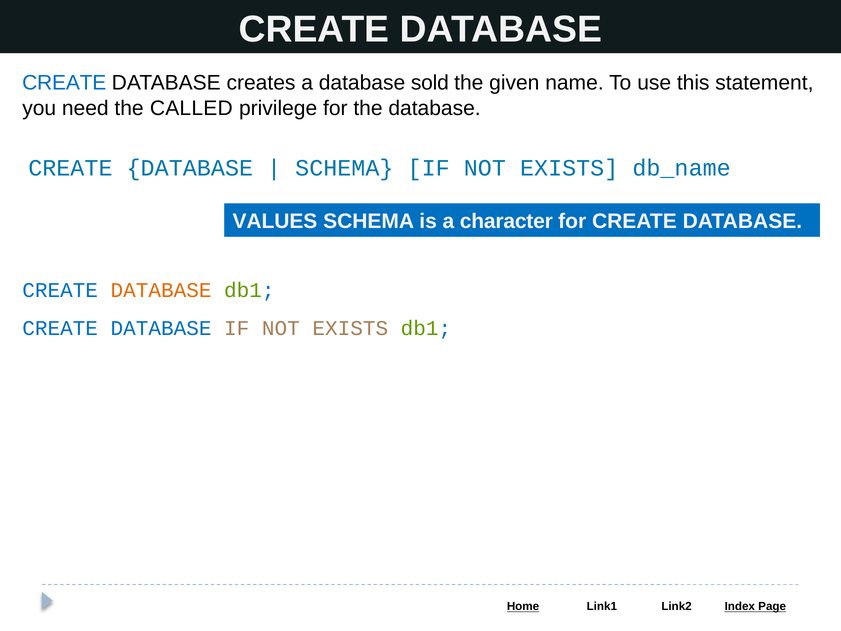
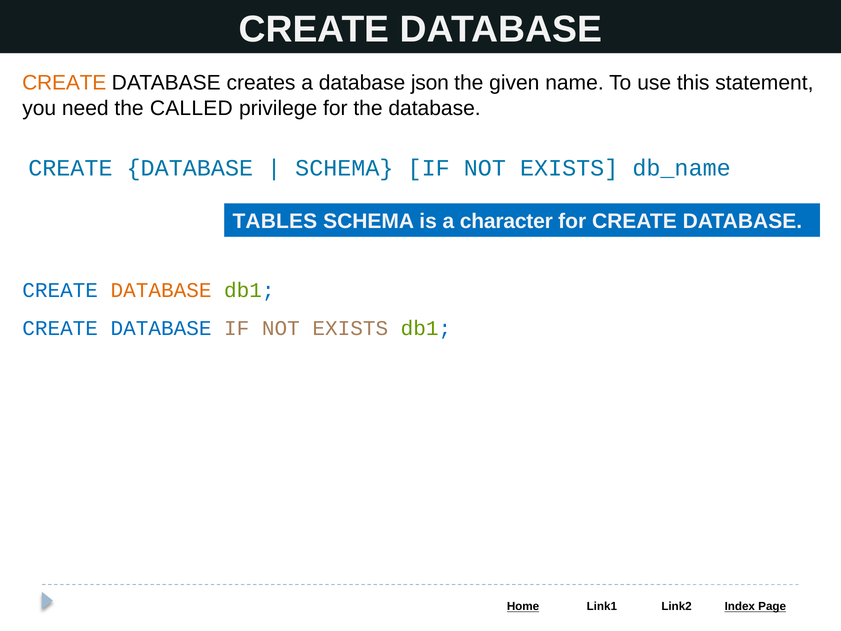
CREATE colour: blue -> orange (64, 83)
sold: sold -> json (430, 83)
VALUES: VALUES -> TABLES (275, 221)
